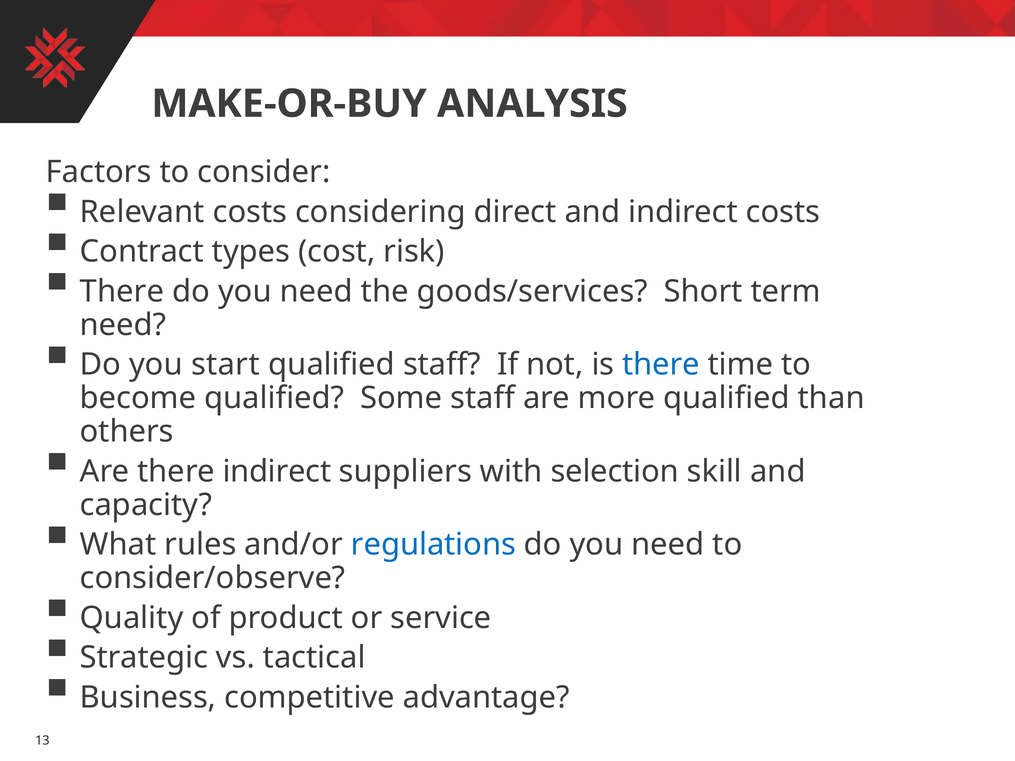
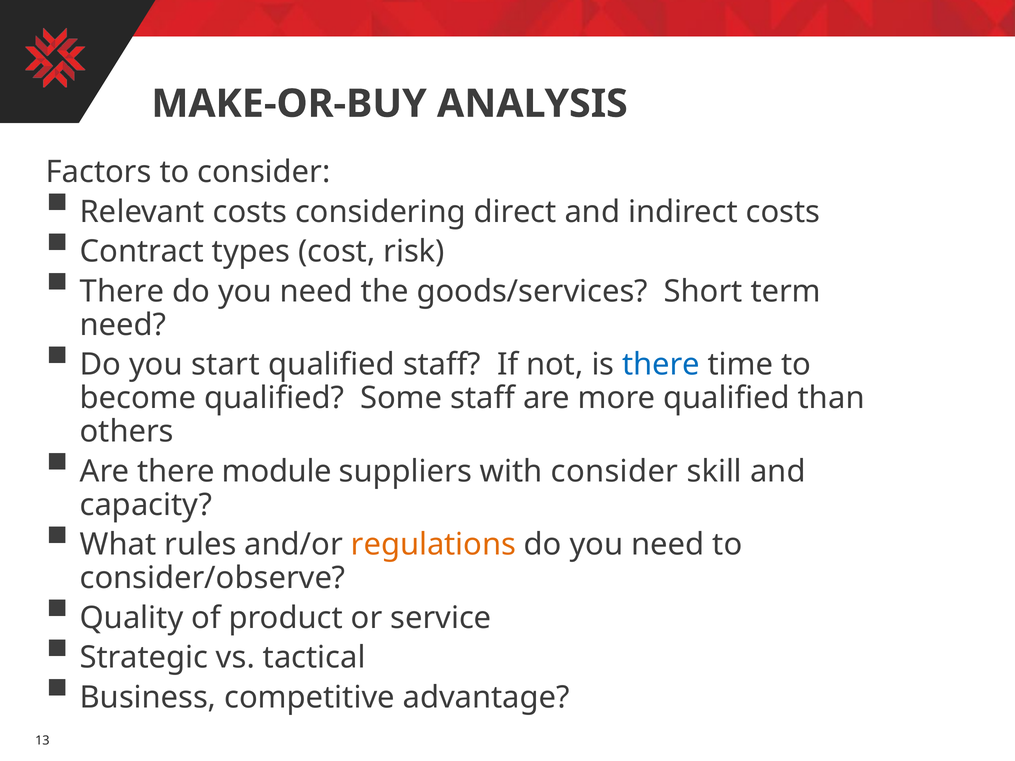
there indirect: indirect -> module (277, 472)
with selection: selection -> consider (615, 472)
regulations colour: blue -> orange (433, 545)
